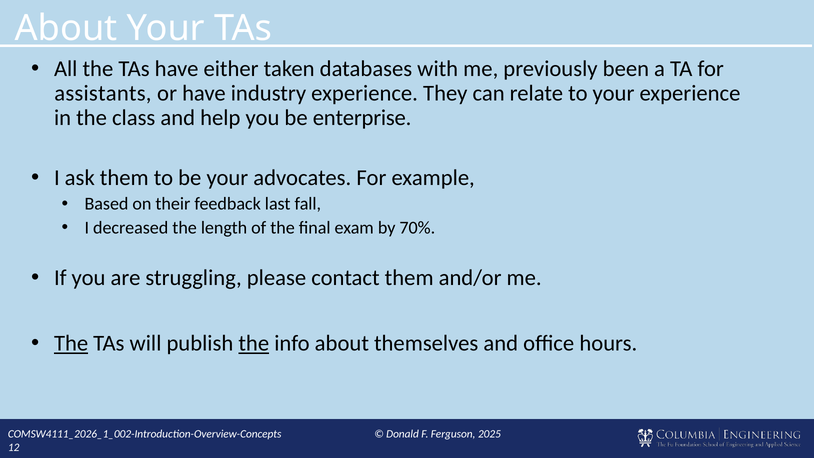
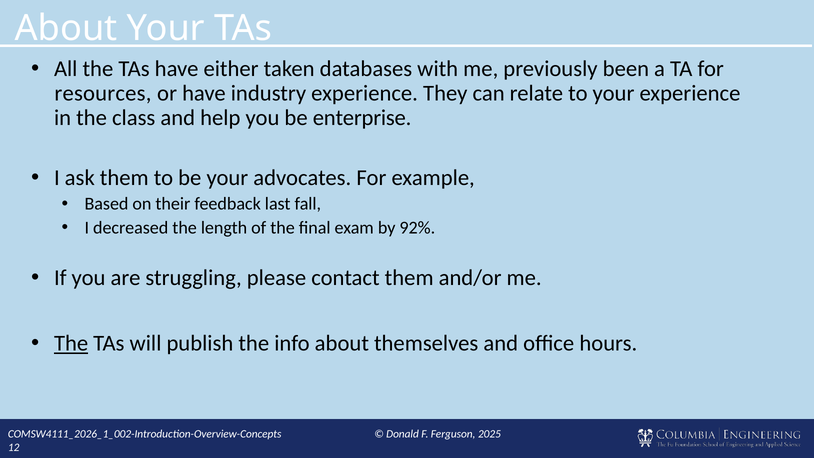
assistants: assistants -> resources (103, 93)
70%: 70% -> 92% (417, 228)
the underline: present -> none (254, 343)
